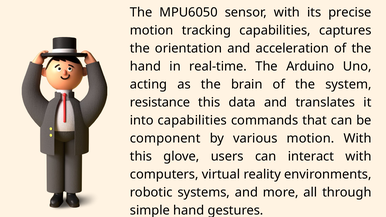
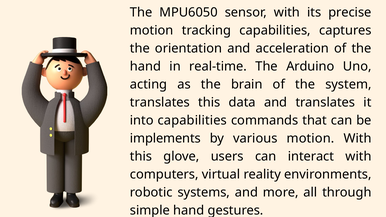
resistance: resistance -> translates (160, 102)
component: component -> implements (165, 138)
